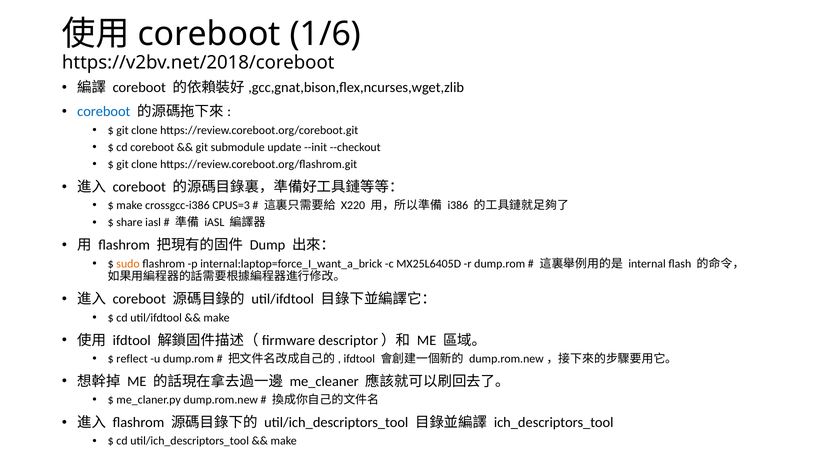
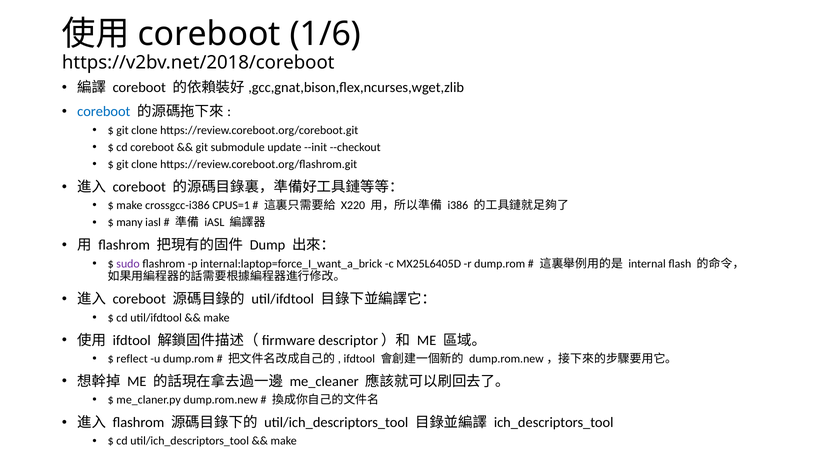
CPUS=3: CPUS=3 -> CPUS=1 (231, 205)
share: share -> many (129, 222)
sudo colour: orange -> purple (128, 263)
